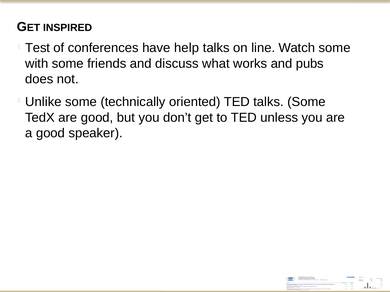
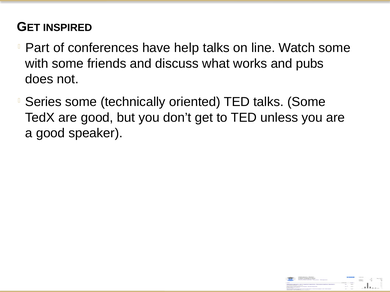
Test: Test -> Part (37, 48)
Unlike: Unlike -> Series (43, 102)
